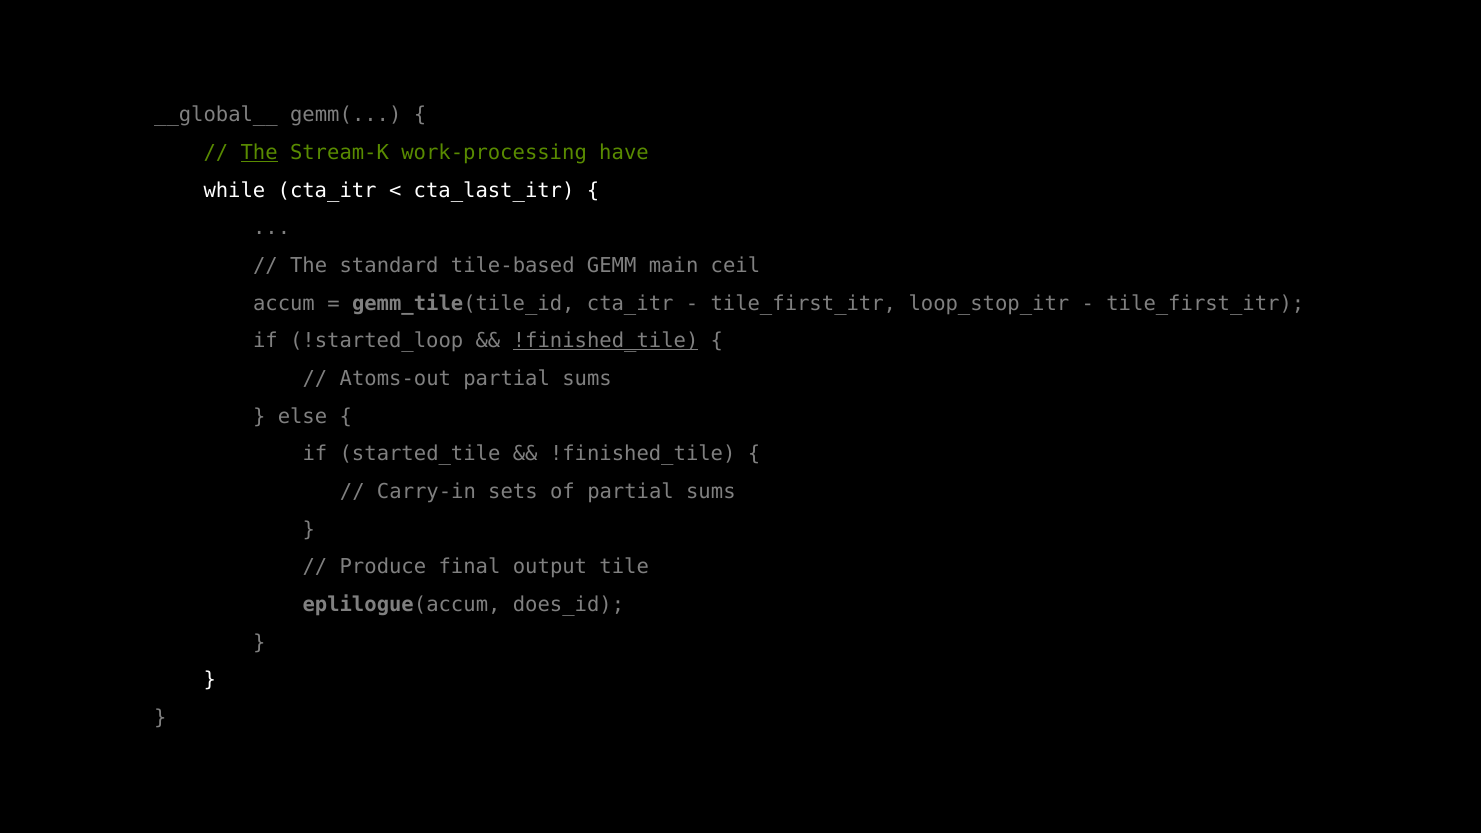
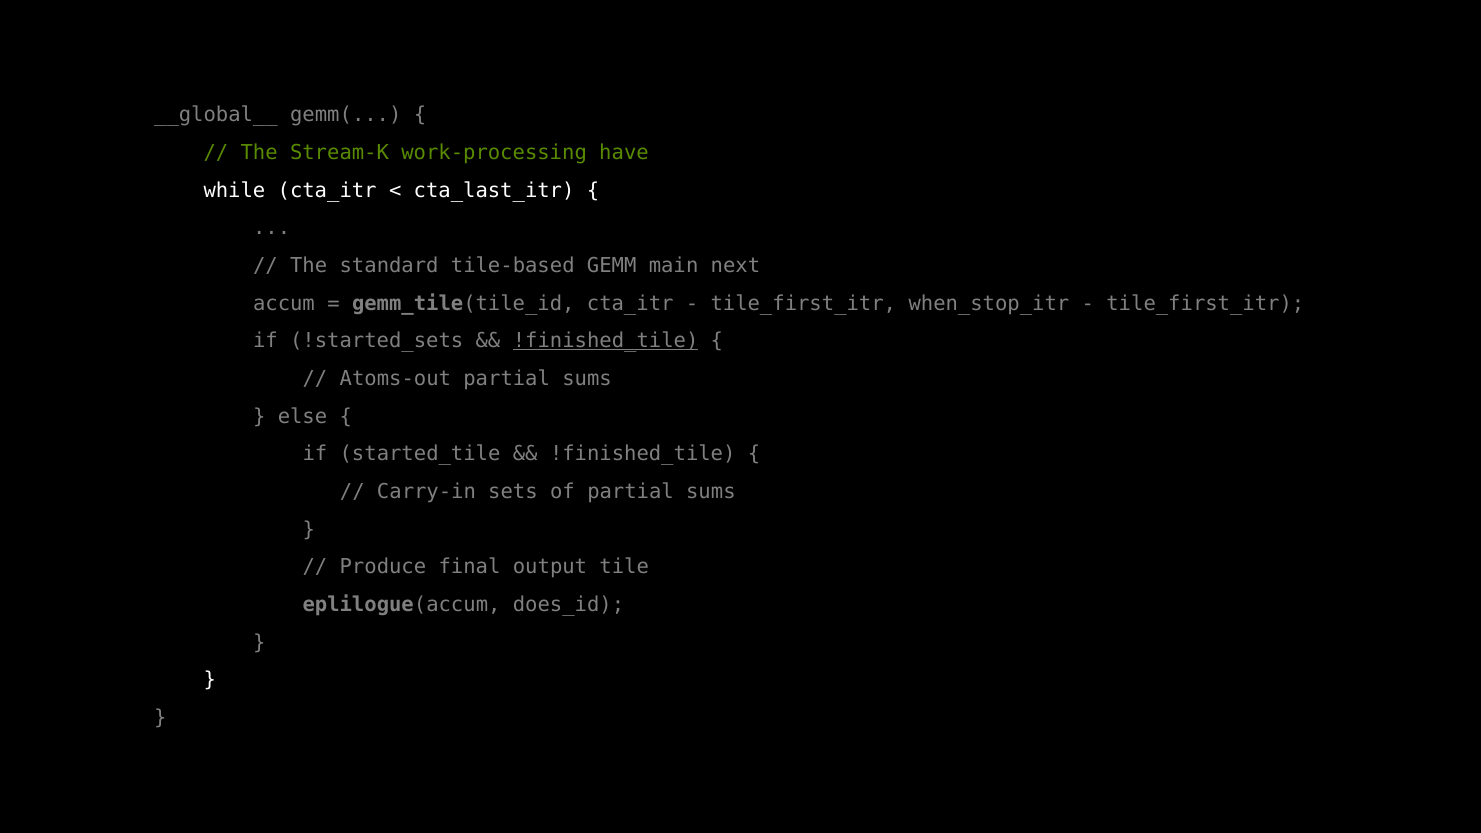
The underline: present -> none (259, 153)
ceil: ceil -> next (735, 266)
loop_stop_itr: loop_stop_itr -> when_stop_itr (989, 303)
!started_loop: !started_loop -> !started_sets (377, 341)
